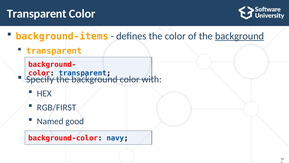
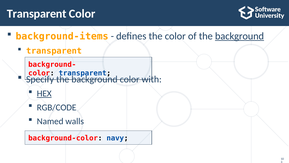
HEX underline: none -> present (44, 93)
RGB/FIRST: RGB/FIRST -> RGB/CODE (57, 107)
good: good -> walls (75, 121)
